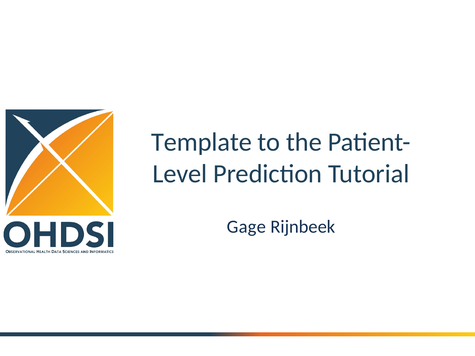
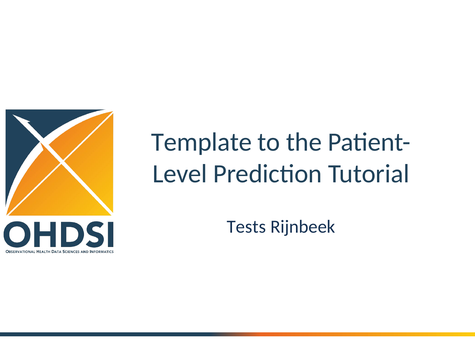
Gage: Gage -> Tests (246, 227)
